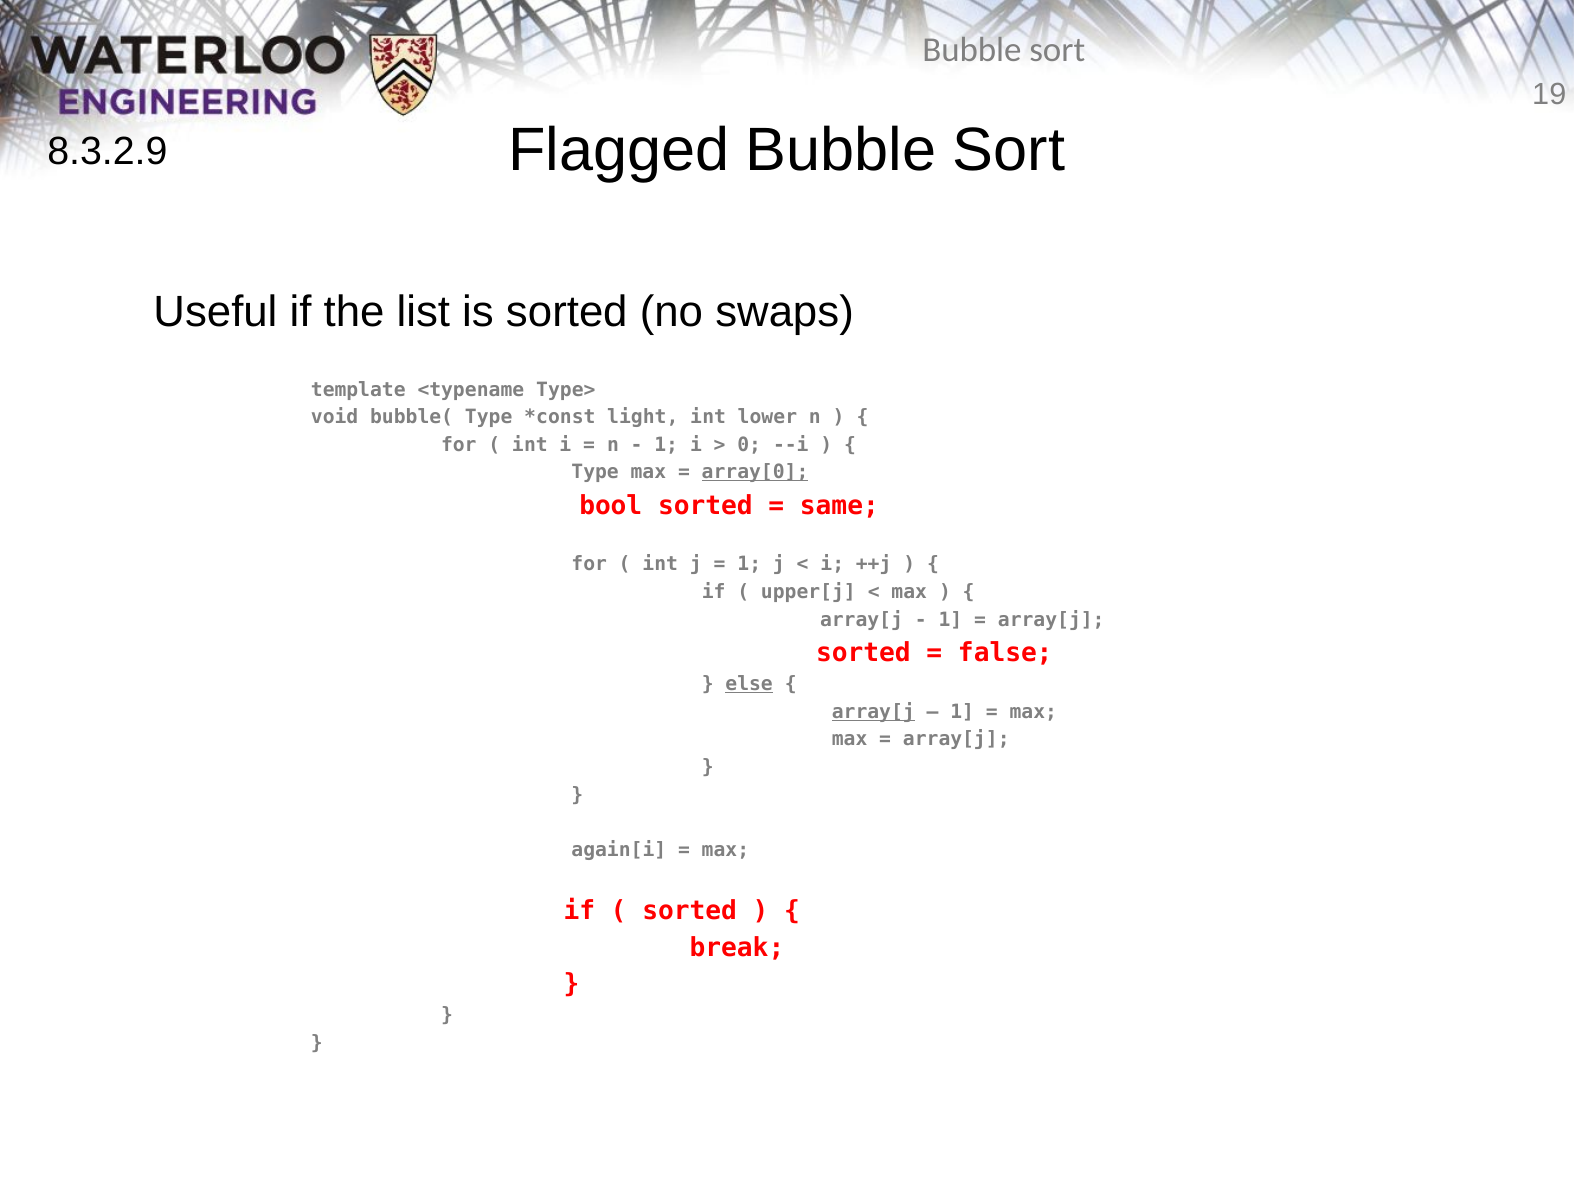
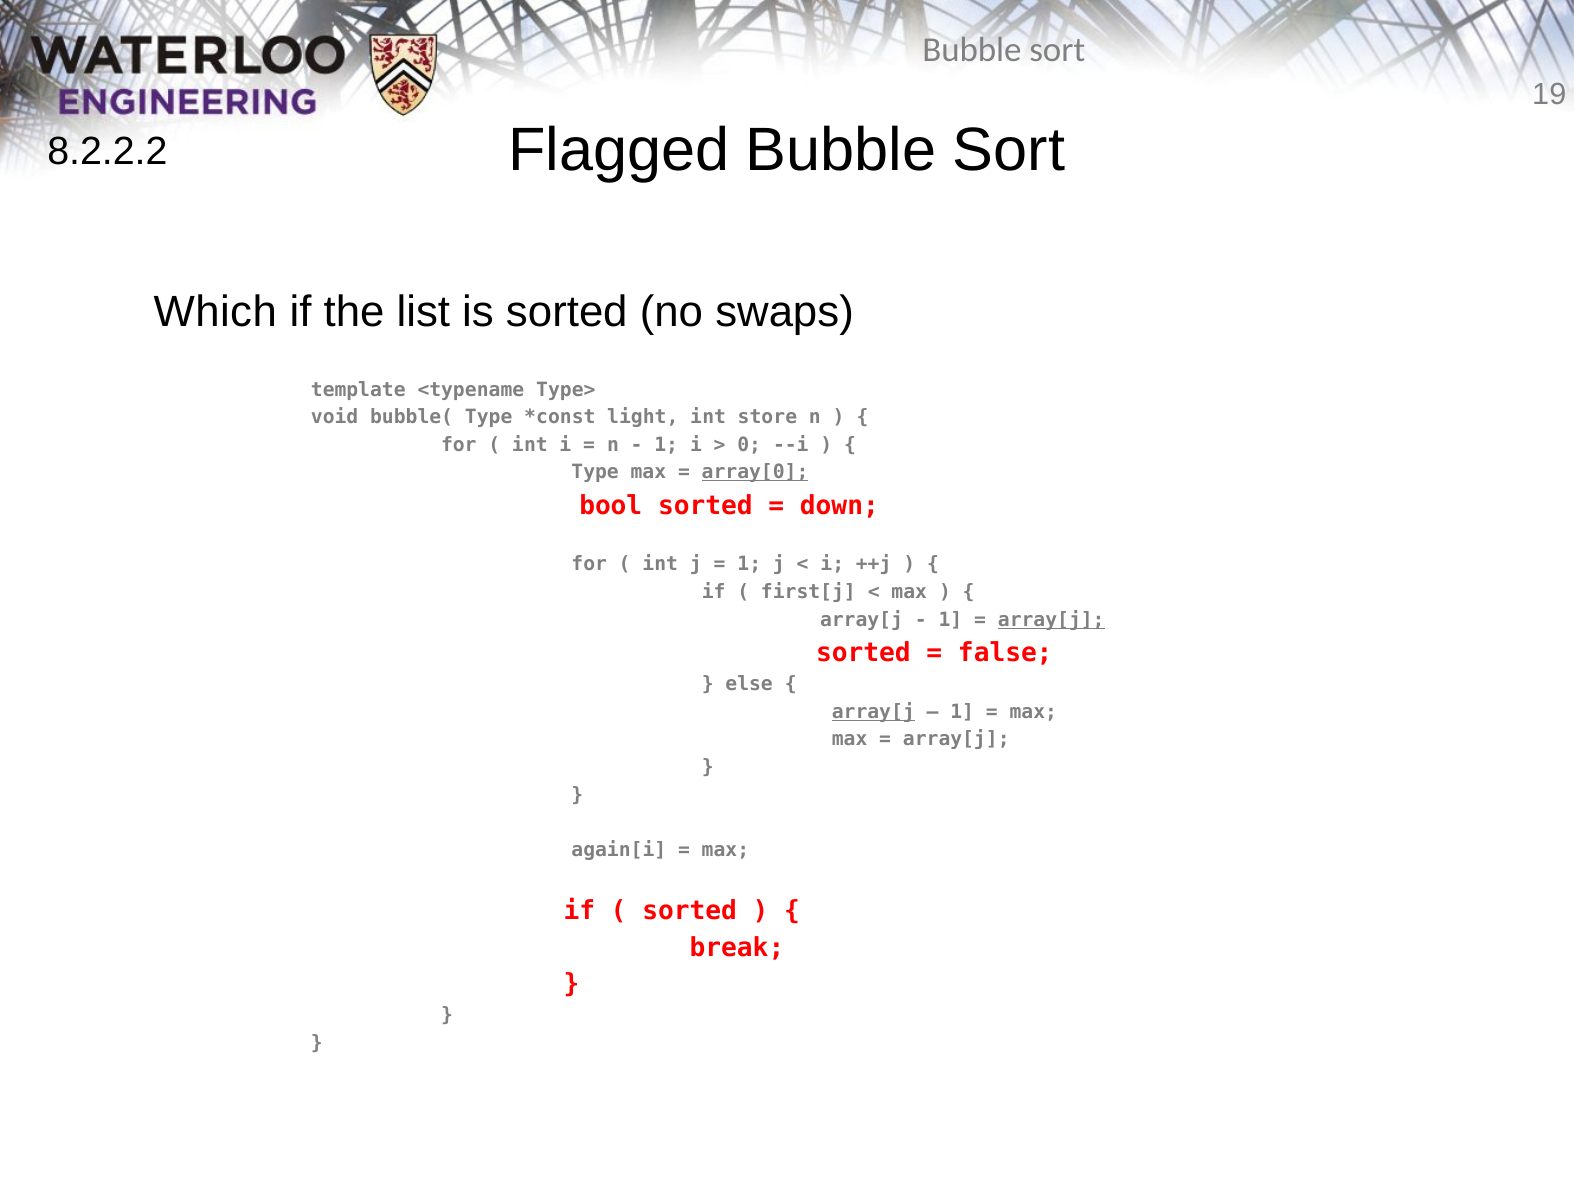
8.3.2.9: 8.3.2.9 -> 8.2.2.2 (107, 152)
Useful: Useful -> Which (215, 313)
lower: lower -> store (767, 417)
same: same -> down (839, 506)
upper[j: upper[j -> first[j (808, 592)
array[j underline: none -> present (1051, 620)
else underline: present -> none (749, 684)
